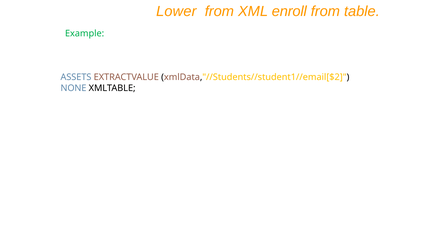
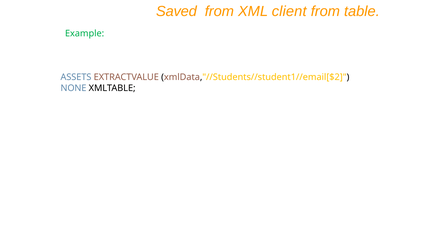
Lower: Lower -> Saved (176, 11)
enroll: enroll -> client (289, 11)
